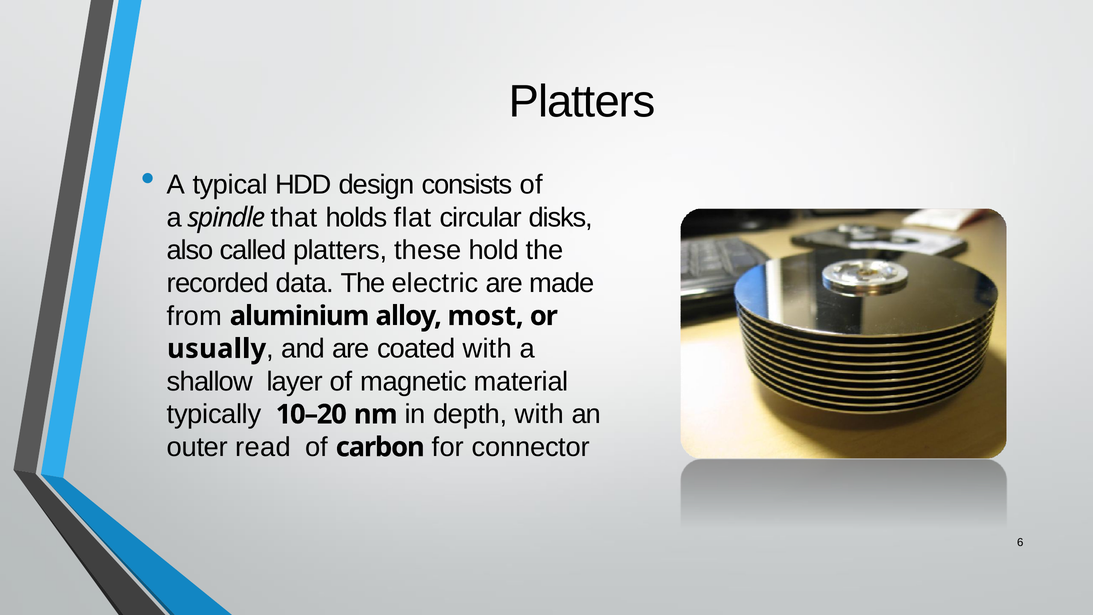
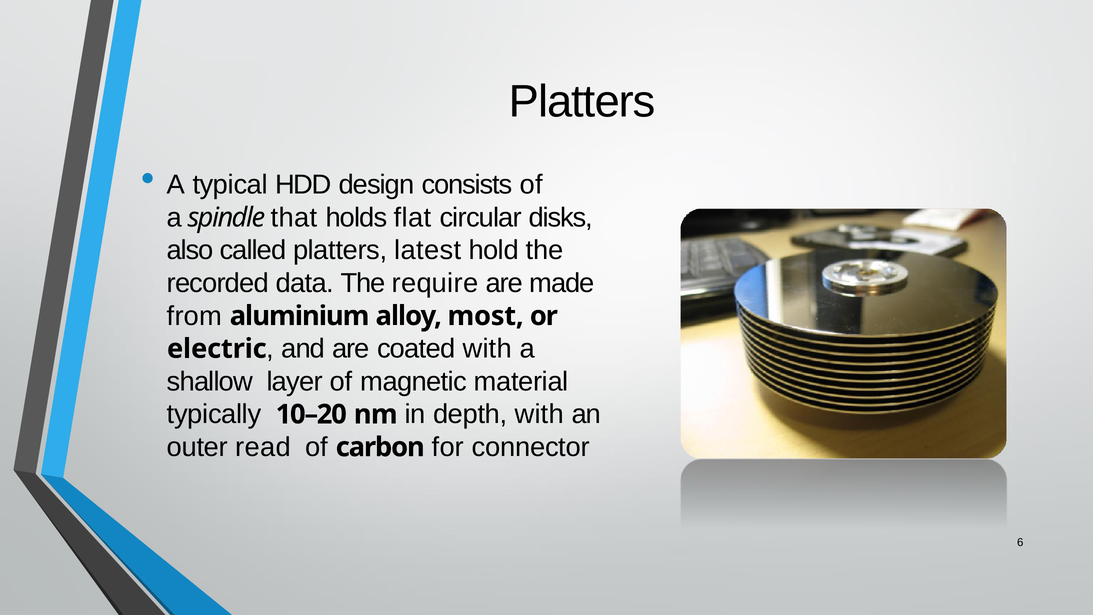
these: these -> latest (428, 250)
electric: electric -> require (435, 283)
usually: usually -> electric (217, 349)
